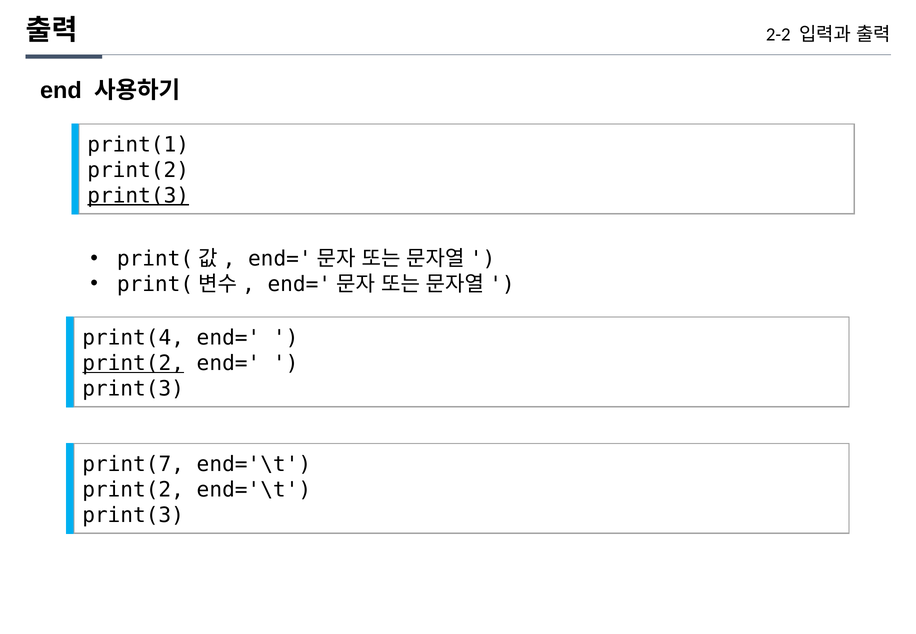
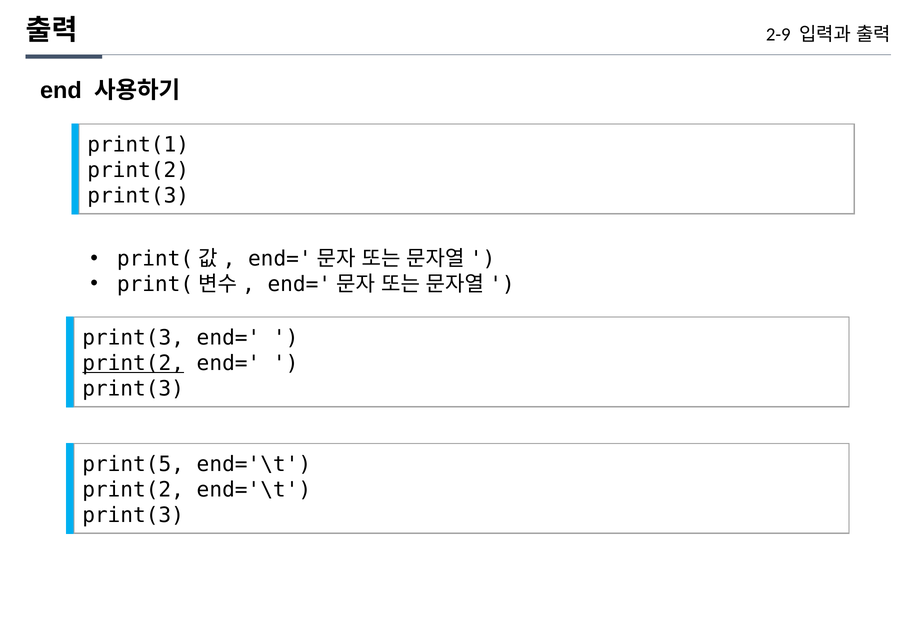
2-2: 2-2 -> 2-9 (778, 35)
print(3 underline: present -> none (138, 196)
print(4: print(4 -> print(3 (133, 338)
print(7: print(7 -> print(5 (133, 465)
